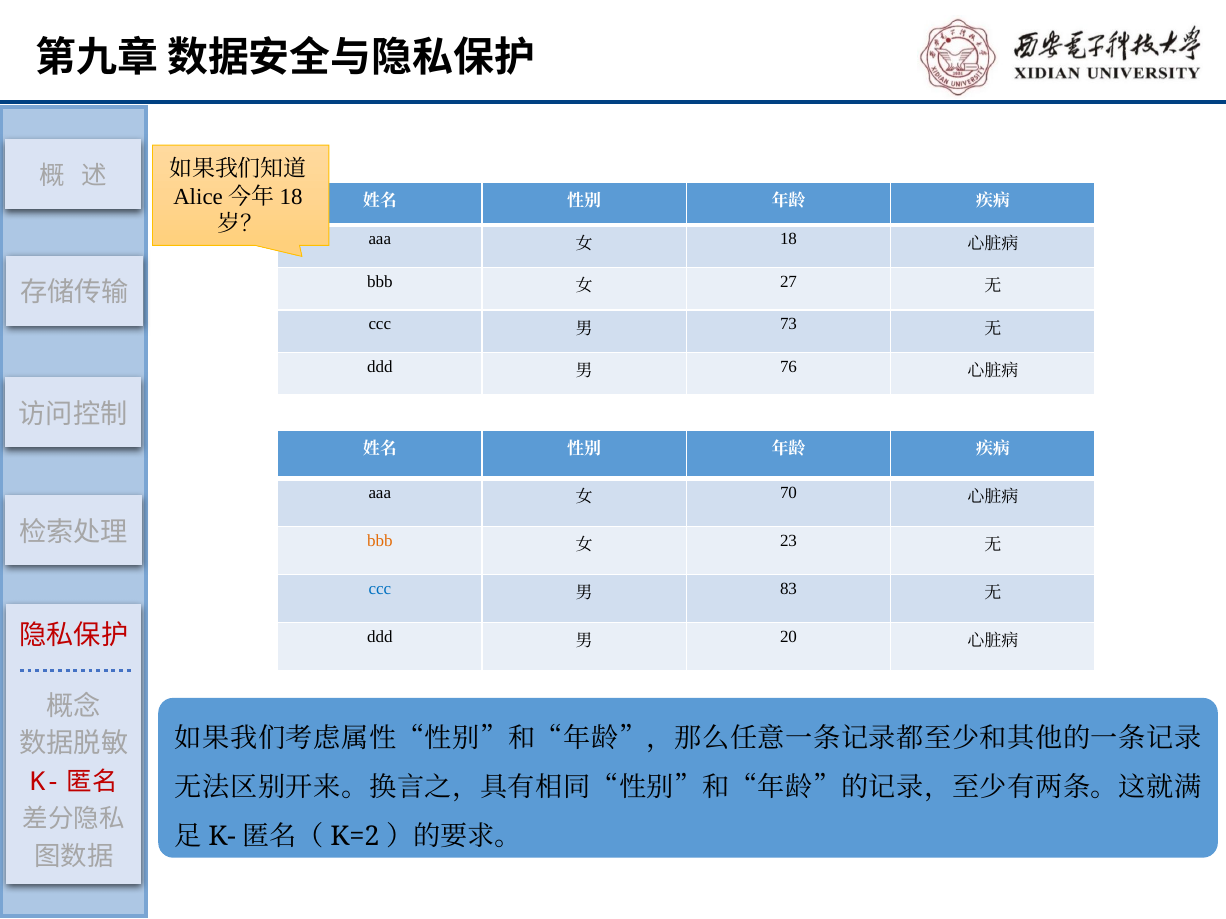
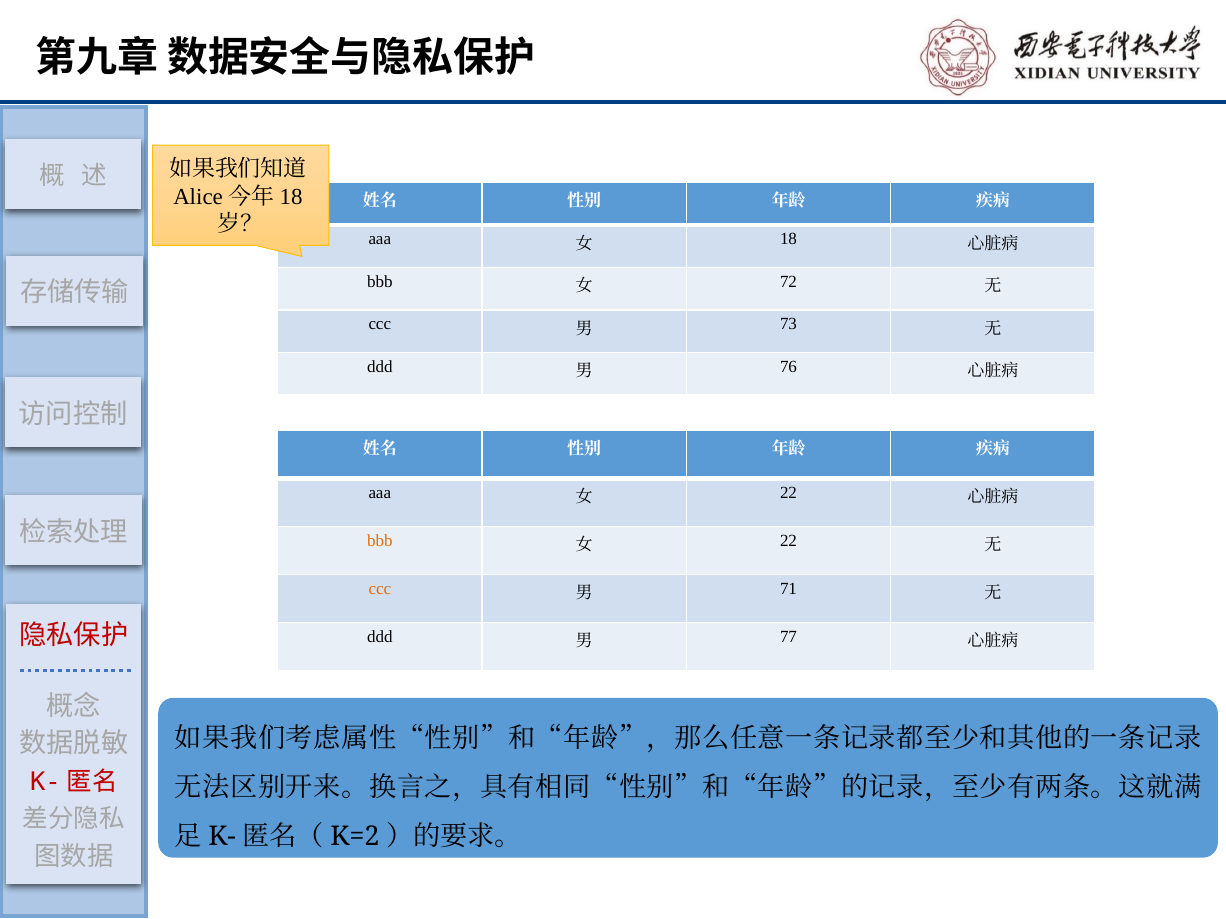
27: 27 -> 72 (788, 282)
70: 70 -> 22 (788, 493)
23: 23 -> 22 (788, 541)
ccc colour: blue -> orange (380, 589)
83: 83 -> 71 (788, 589)
20: 20 -> 77 (788, 637)
